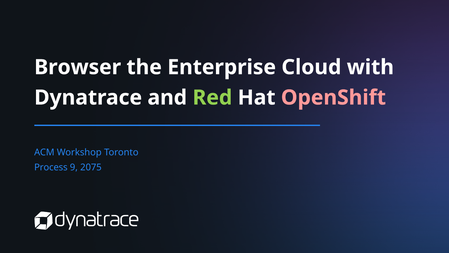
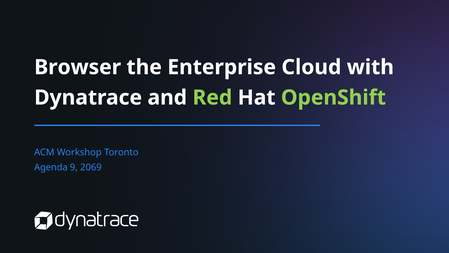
OpenShift colour: pink -> light green (333, 97)
Process: Process -> Agenda (51, 167)
2075: 2075 -> 2069 (91, 167)
